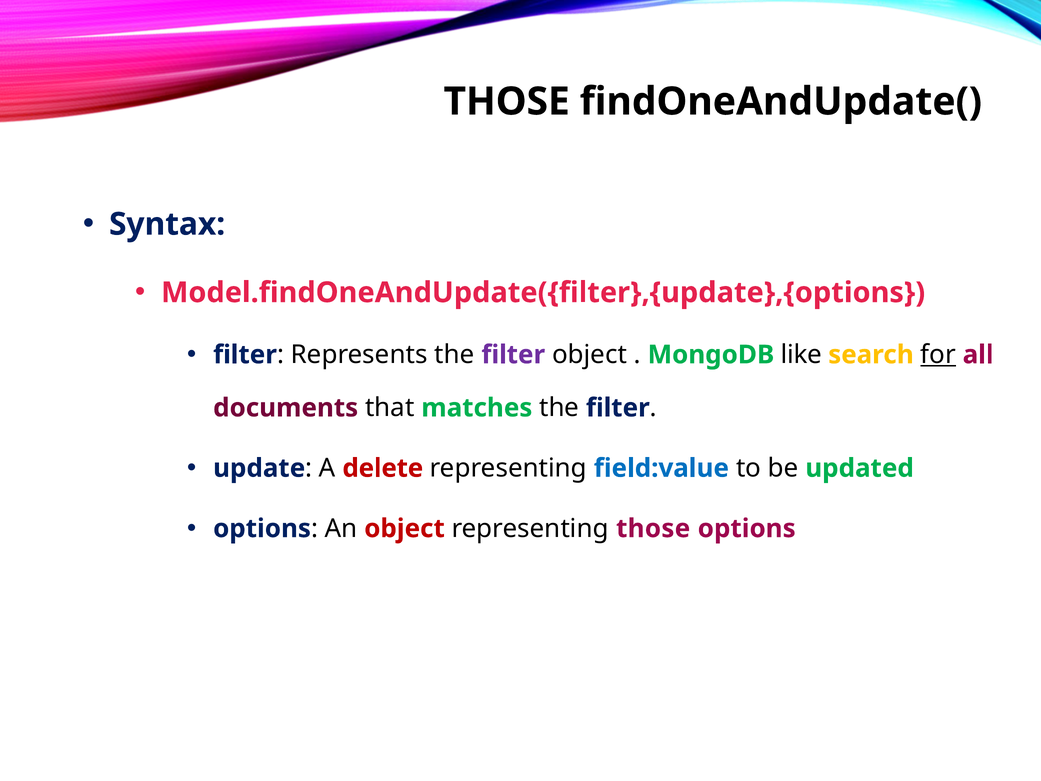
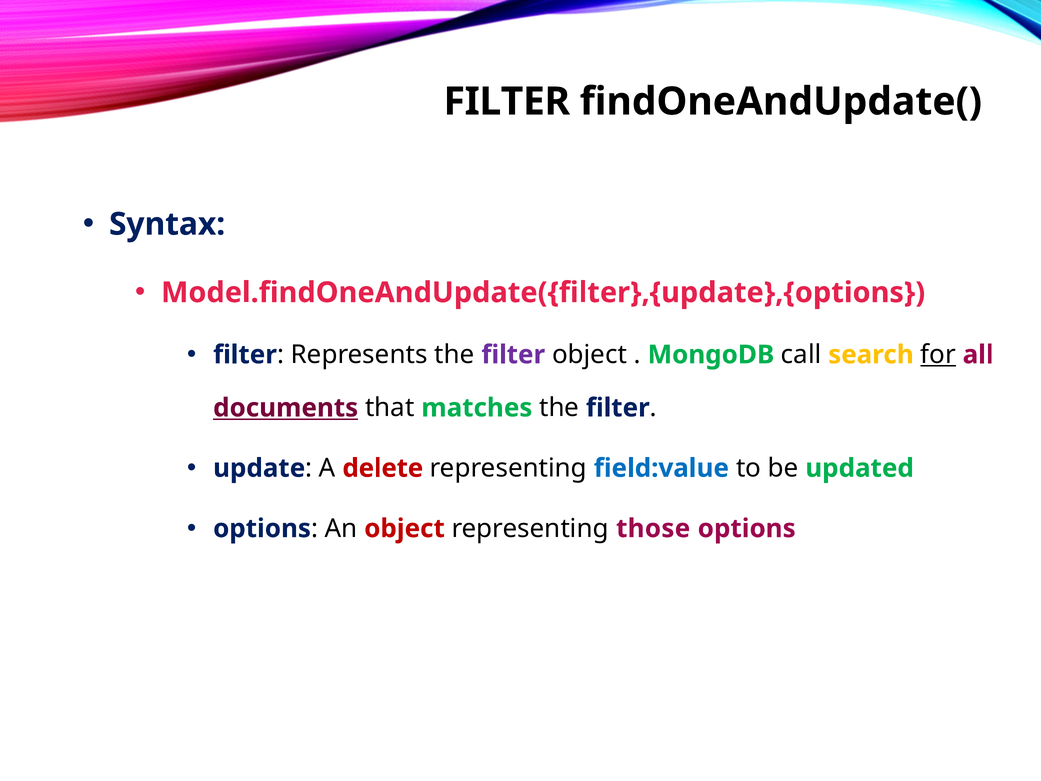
THOSE: THOSE -> FILTER (507, 102)
like: like -> call (801, 355)
documents underline: none -> present (286, 408)
